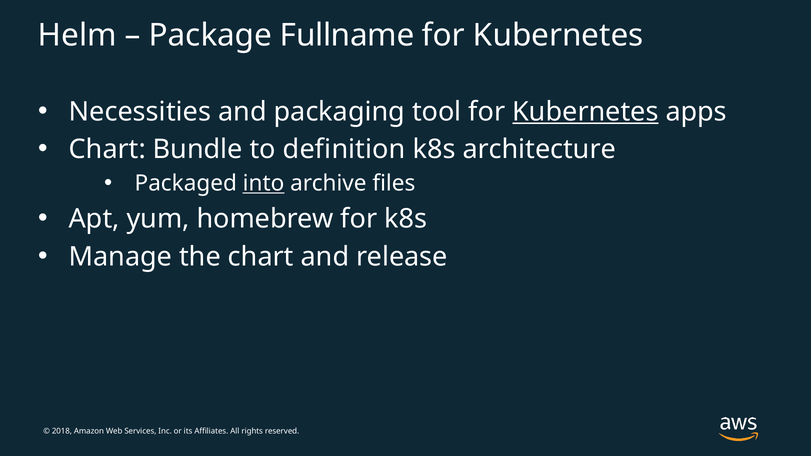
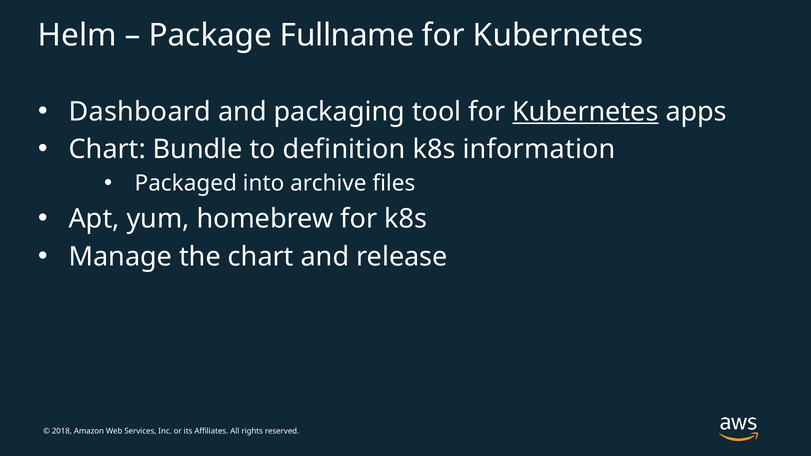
Necessities: Necessities -> Dashboard (140, 112)
architecture: architecture -> information (539, 150)
into underline: present -> none (264, 183)
